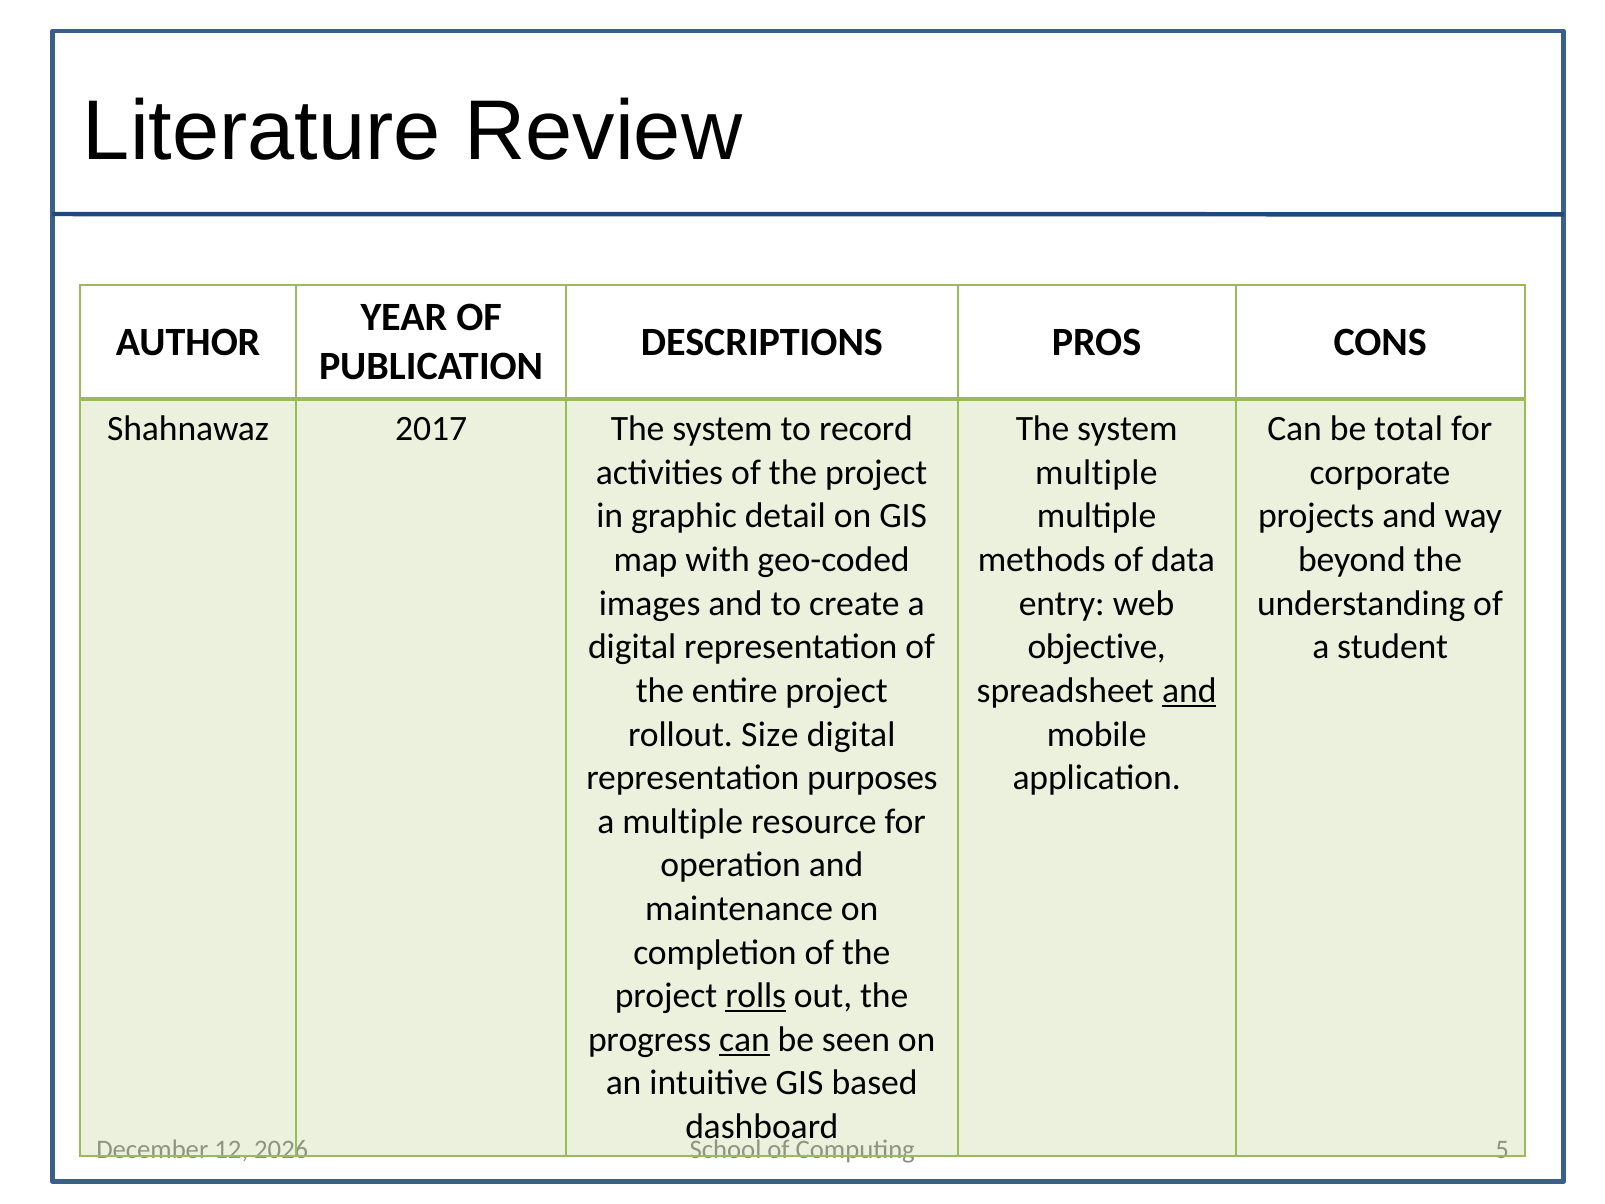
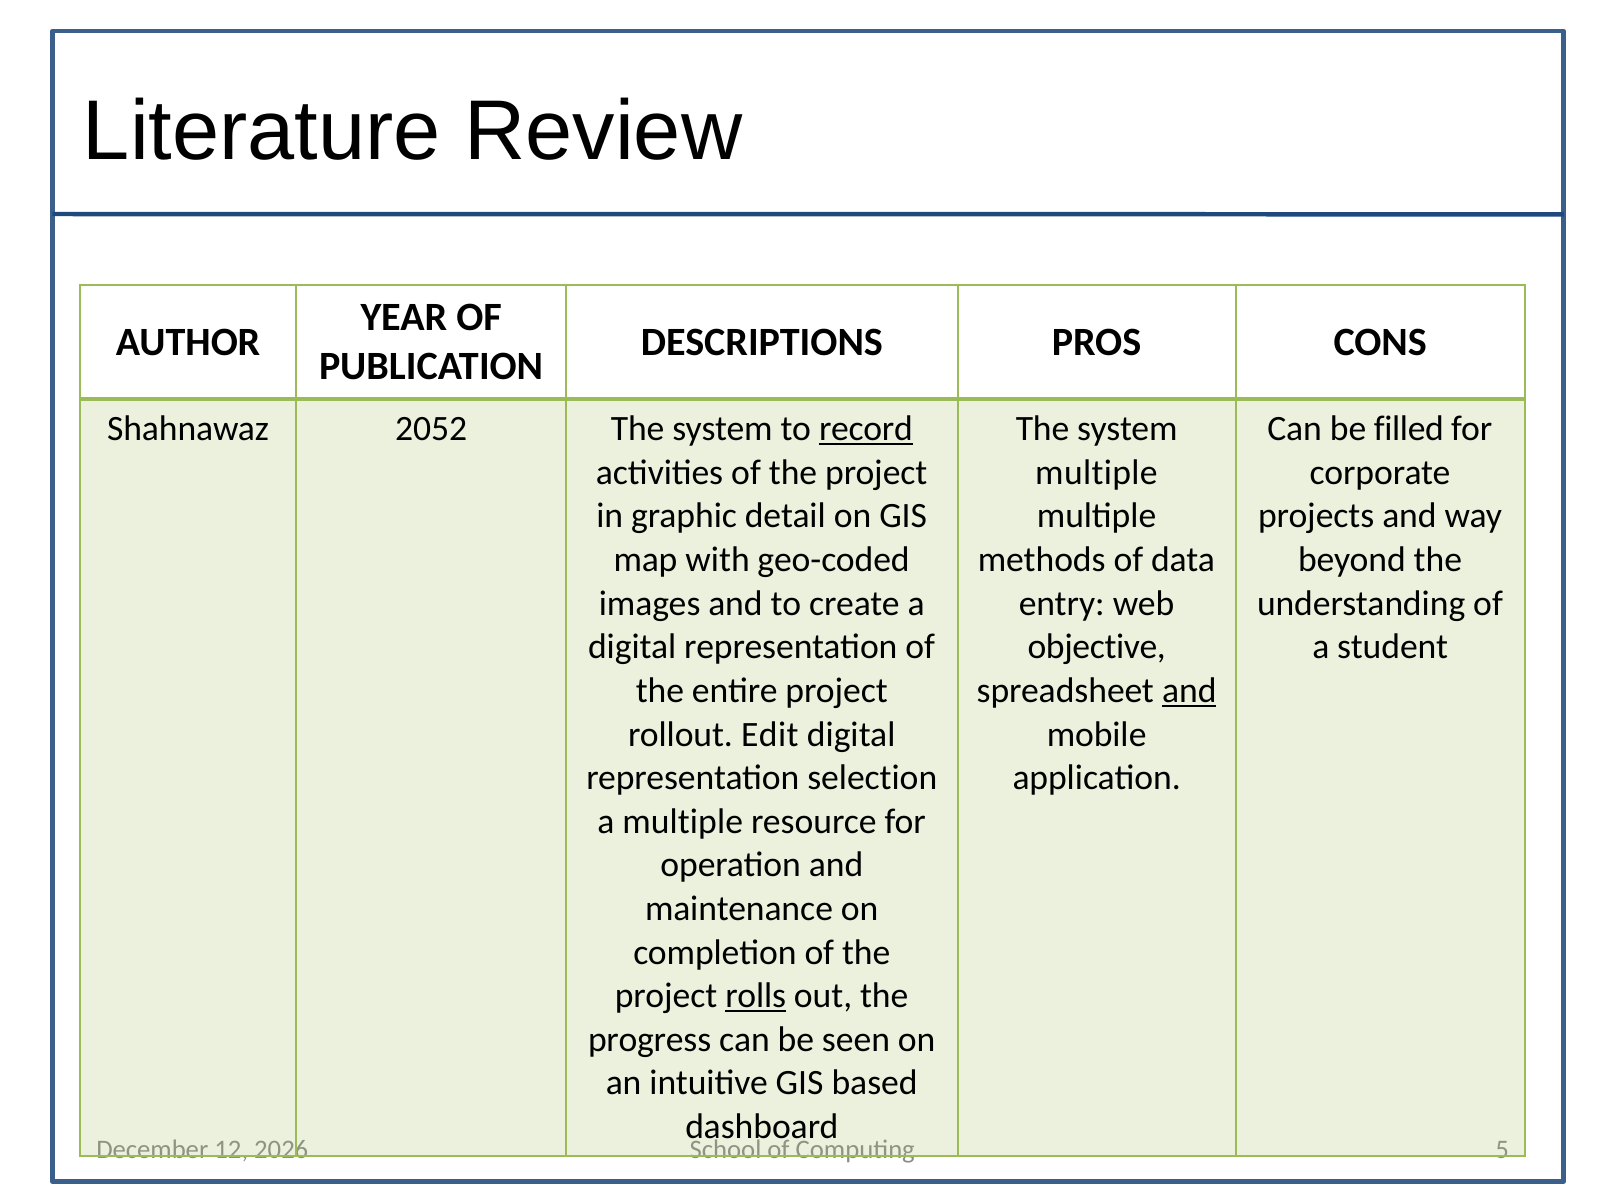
2017: 2017 -> 2052 (431, 429)
record underline: none -> present (866, 429)
total: total -> filled (1409, 429)
Size: Size -> Edit (770, 734)
purposes: purposes -> selection (872, 778)
can underline: present -> none (744, 1039)
